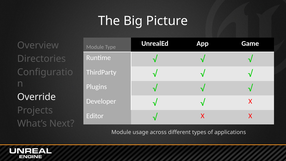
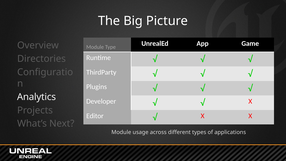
Override: Override -> Analytics (36, 97)
